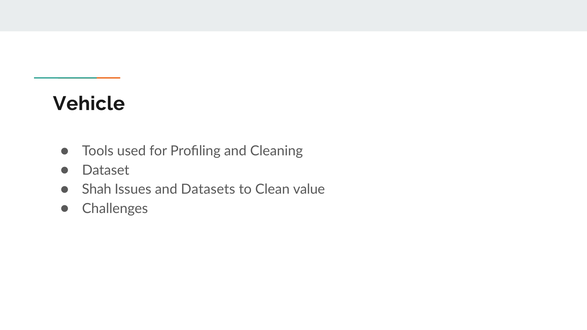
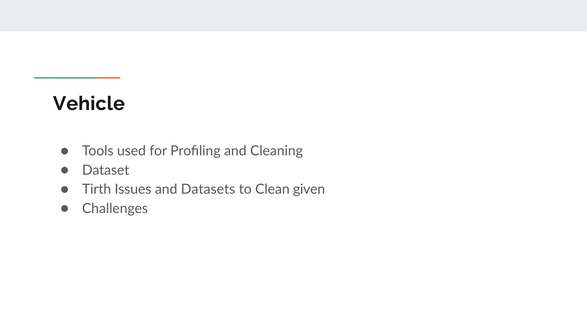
Shah: Shah -> Tirth (97, 189)
value: value -> given (309, 189)
